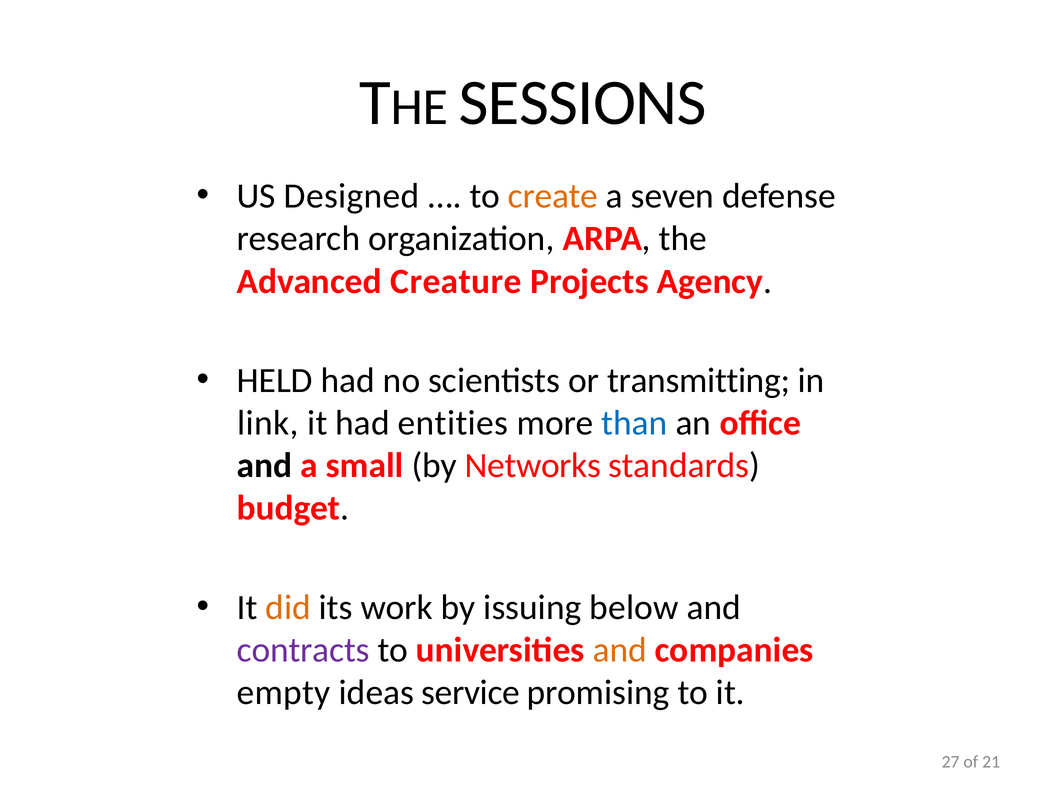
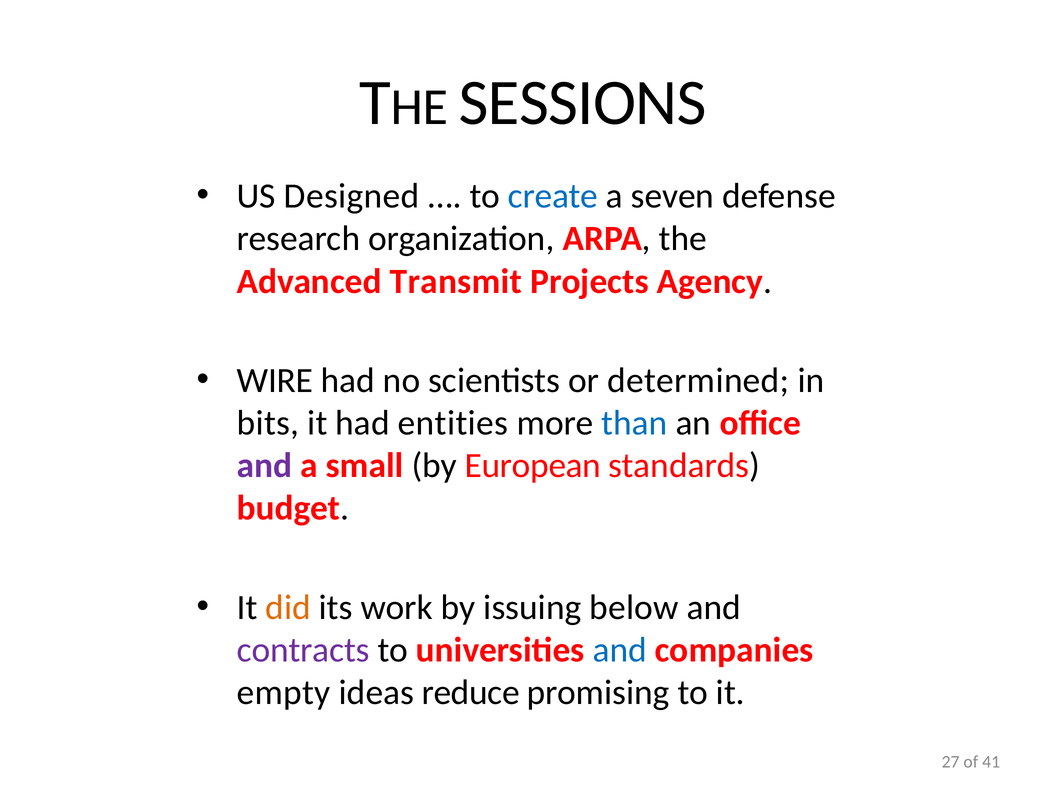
create colour: orange -> blue (553, 196)
Creature: Creature -> Transmit (456, 281)
HELD: HELD -> WIRE (275, 381)
transmitting: transmitting -> determined (698, 381)
link: link -> bits (268, 423)
and colour: black -> purple (265, 466)
Networks: Networks -> European (533, 466)
and colour: orange -> blue (620, 650)
service: service -> reduce (471, 693)
21: 21 -> 41 (991, 762)
